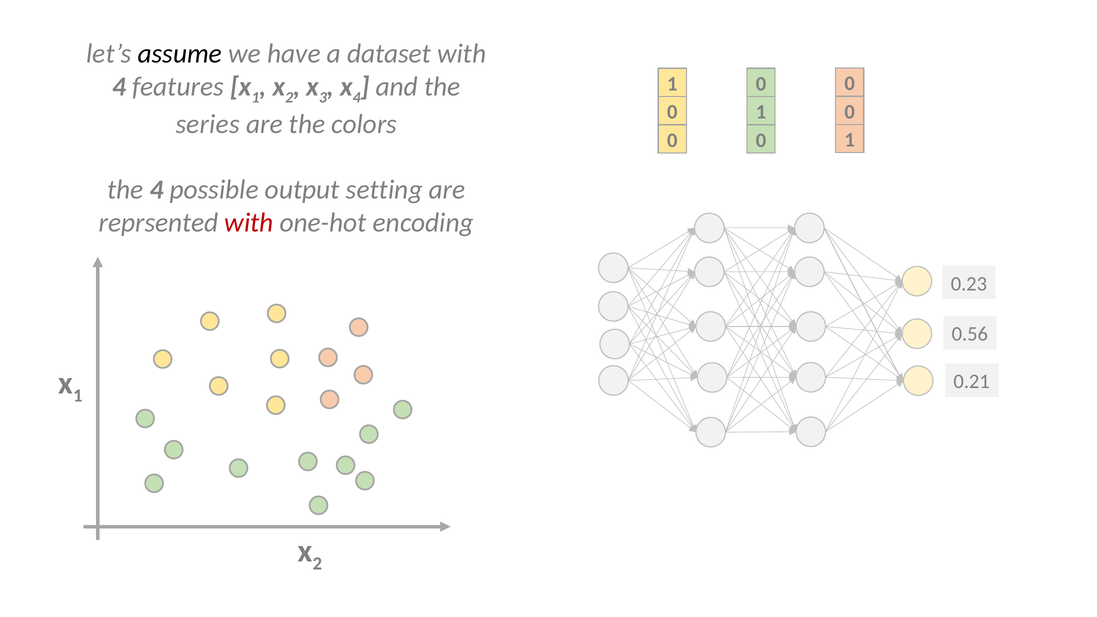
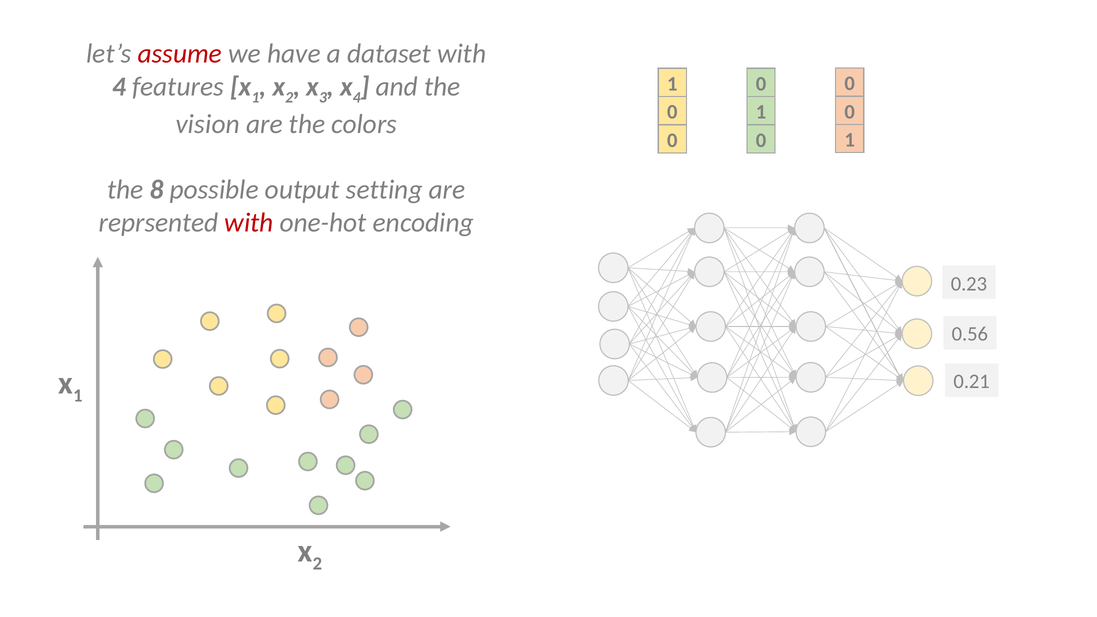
assume colour: black -> red (180, 54)
series: series -> vision (208, 124)
the 4: 4 -> 8 (156, 190)
